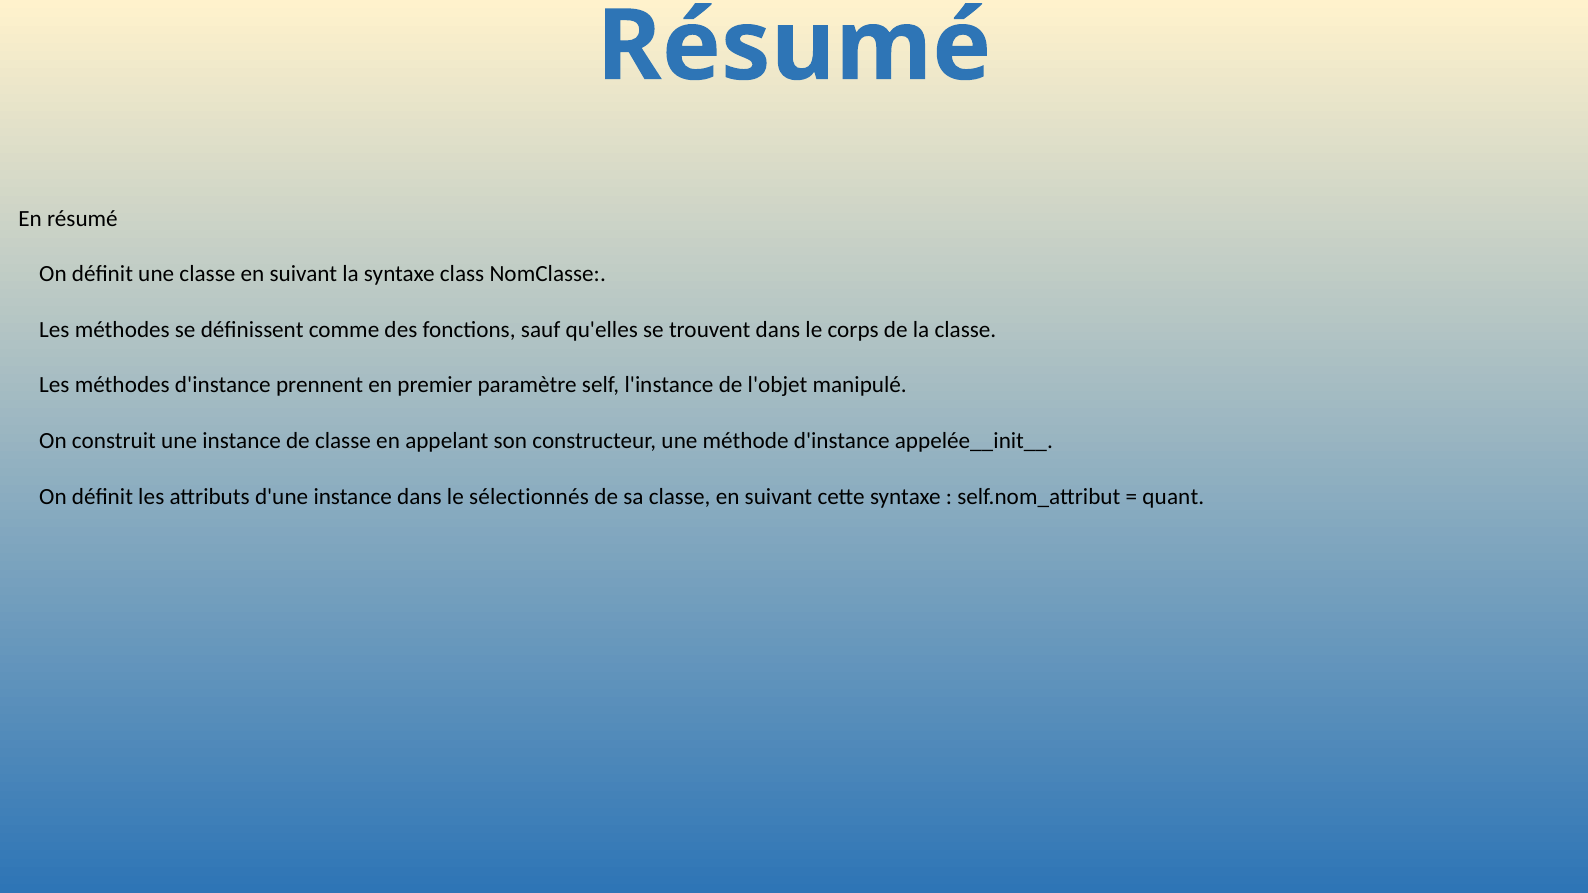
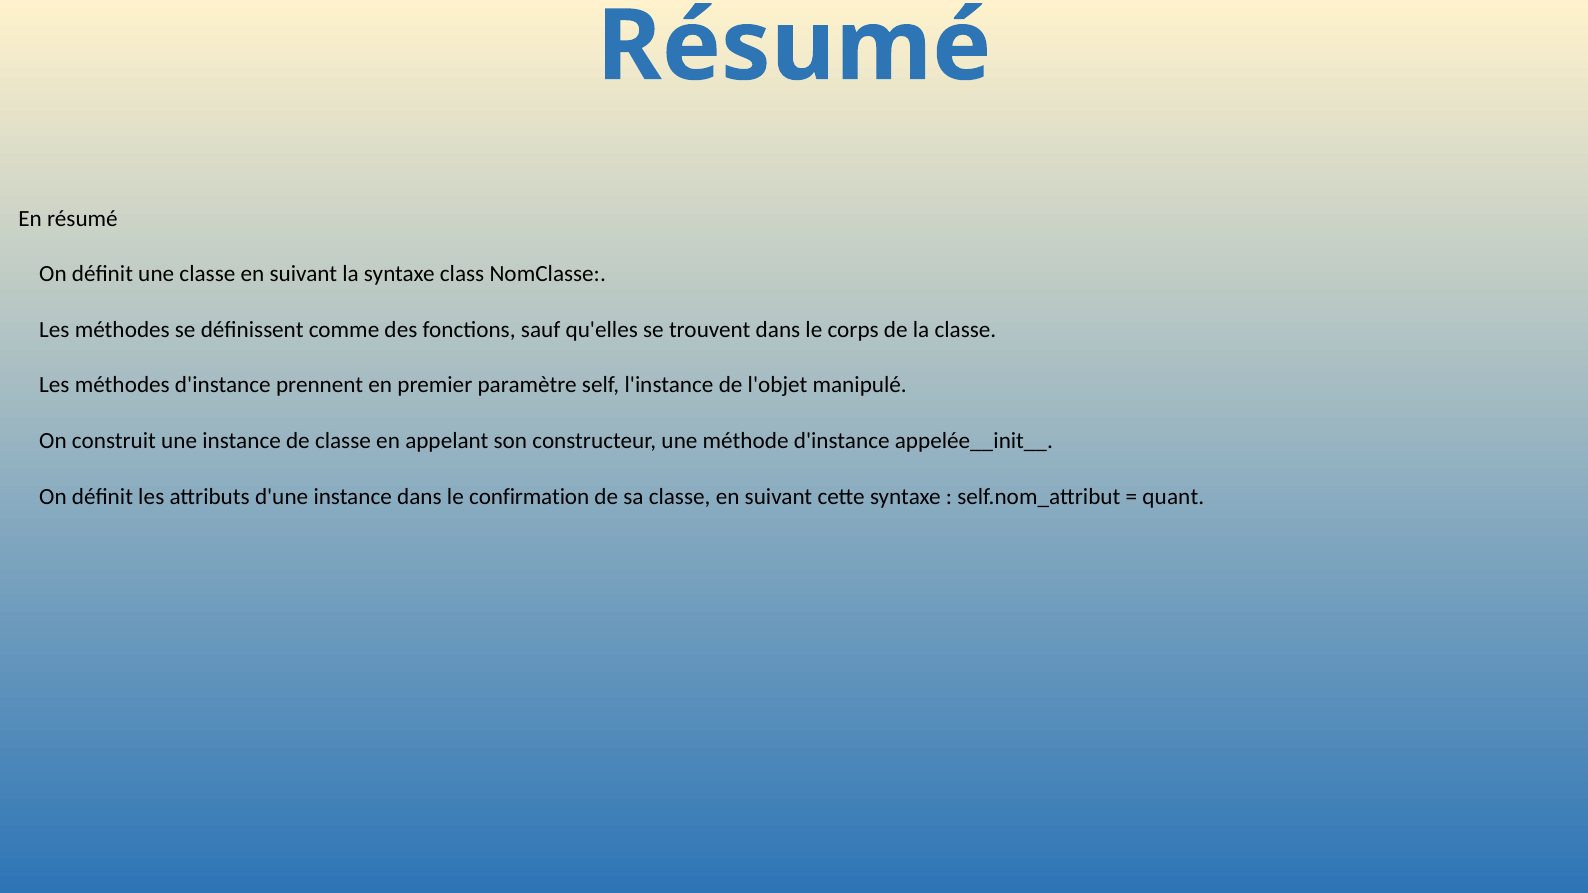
sélectionnés: sélectionnés -> confirmation (529, 497)
